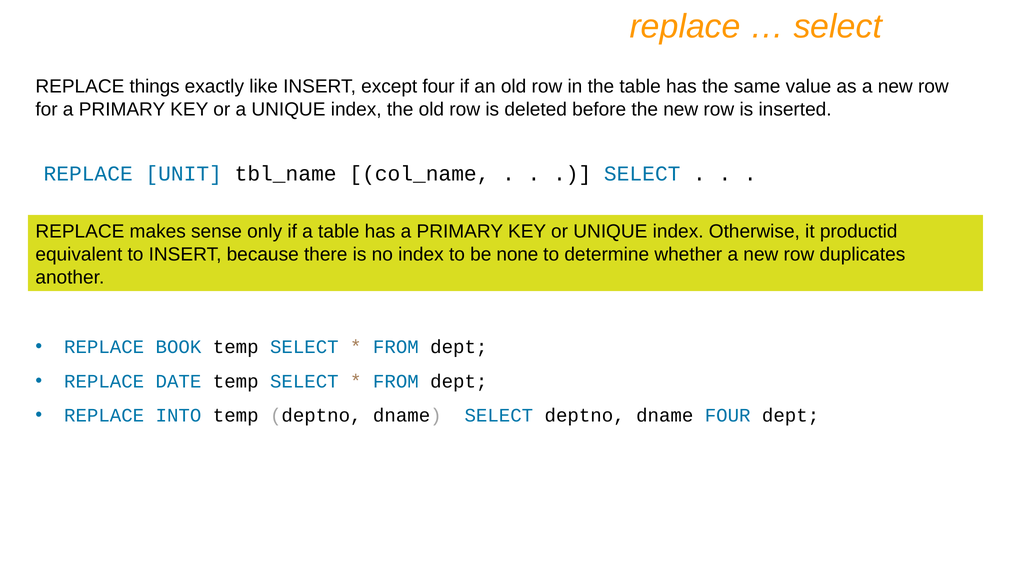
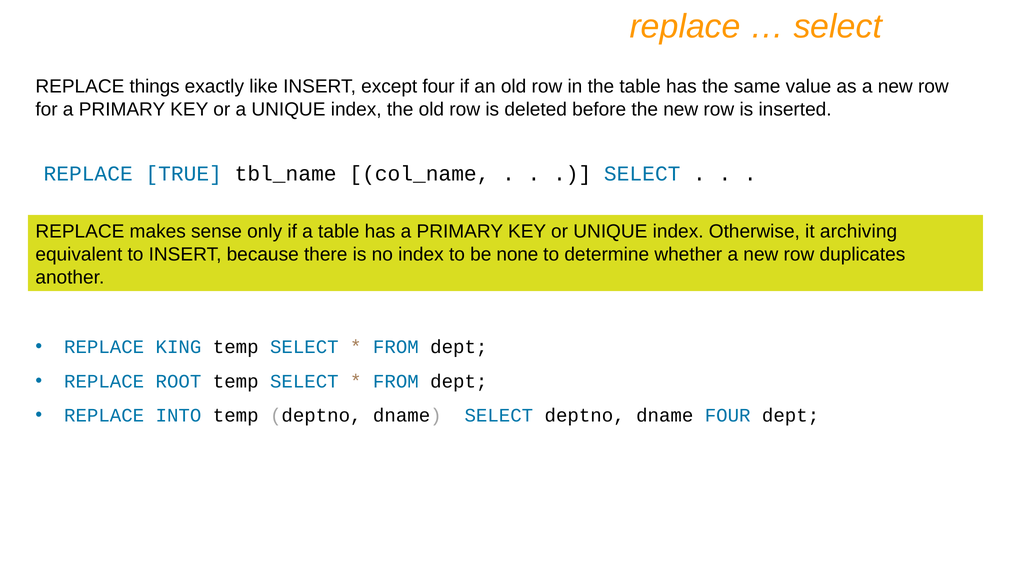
UNIT: UNIT -> TRUE (184, 174)
productid: productid -> archiving (859, 232)
BOOK: BOOK -> KING (178, 347)
DATE: DATE -> ROOT (178, 381)
